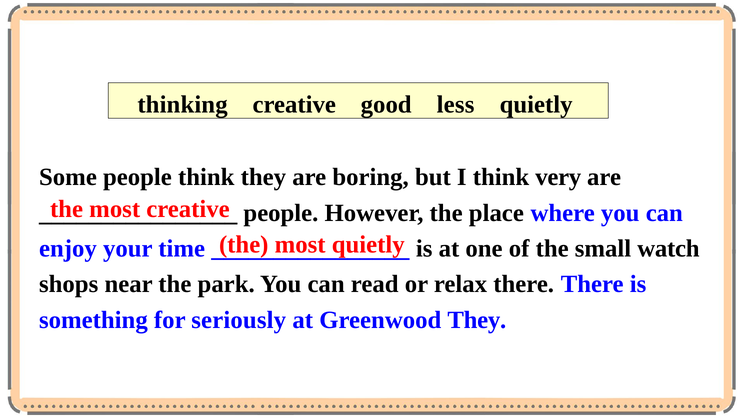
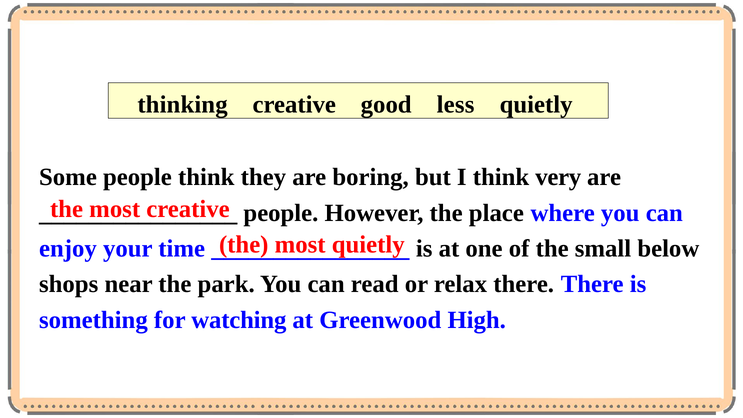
watch: watch -> below (668, 249)
seriously: seriously -> watching (239, 320)
Greenwood They: They -> High (477, 320)
